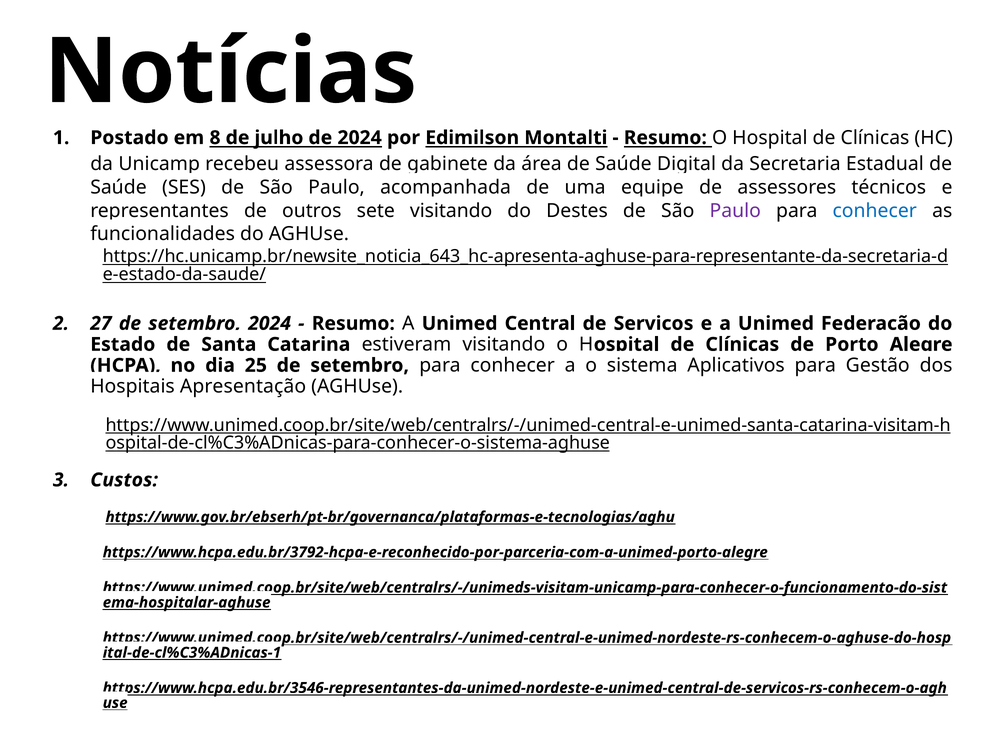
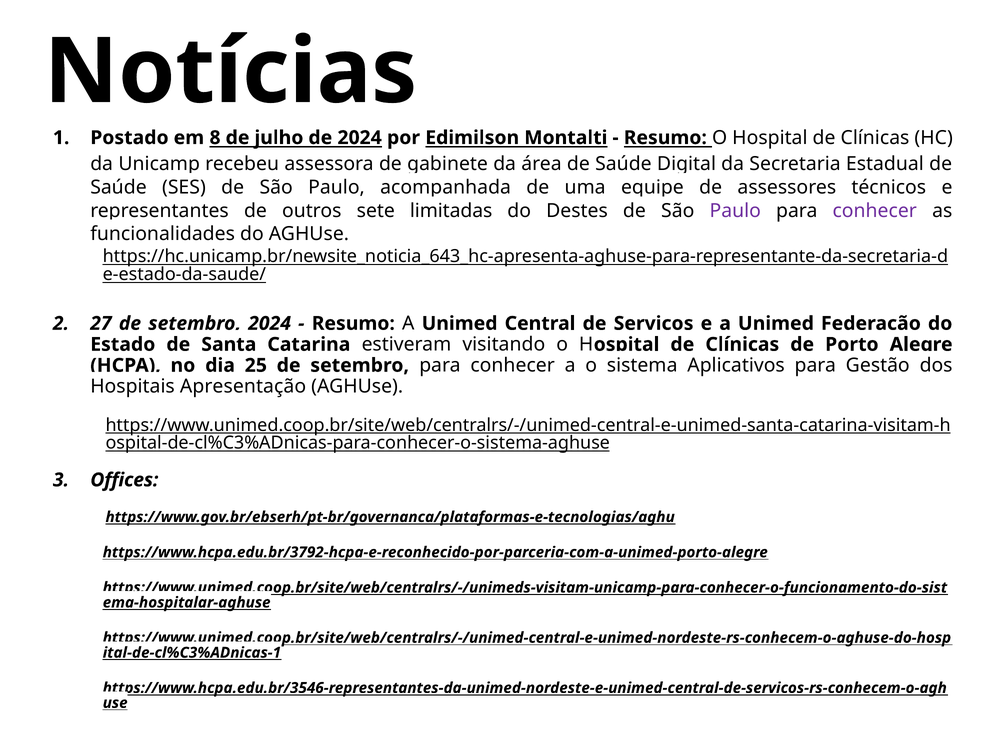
sete visitando: visitando -> limitadas (451, 211)
conhecer colour: blue -> purple (875, 211)
Custos: Custos -> Offices (124, 480)
